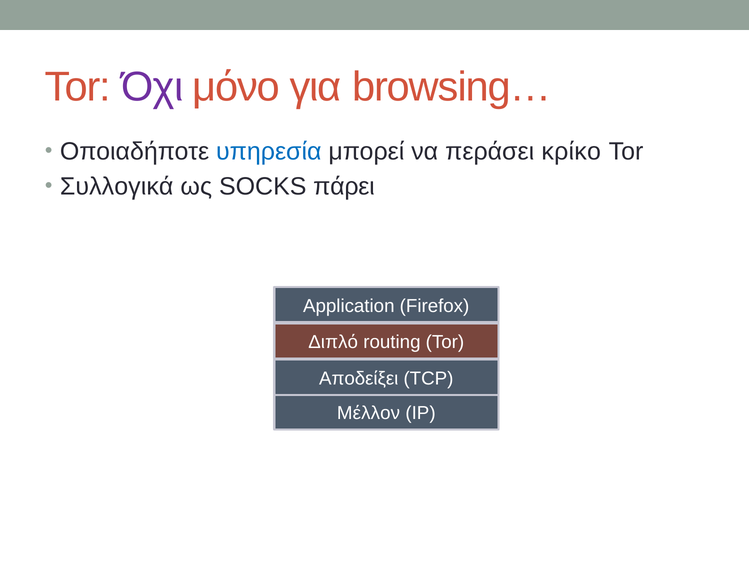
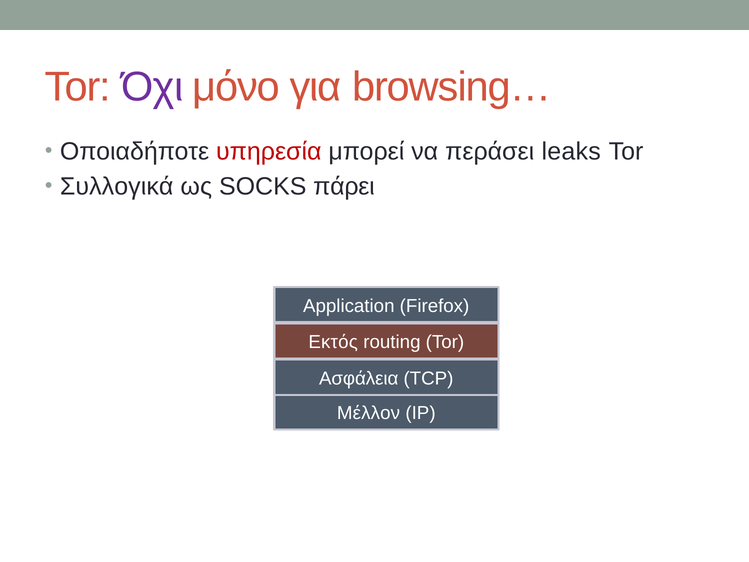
υπηρεσία colour: blue -> red (269, 152)
κρίκο: κρίκο -> leaks (571, 152)
Διπλό: Διπλό -> Εκτός (333, 342)
Αποδείξει: Αποδείξει -> Ασφάλεια (359, 378)
